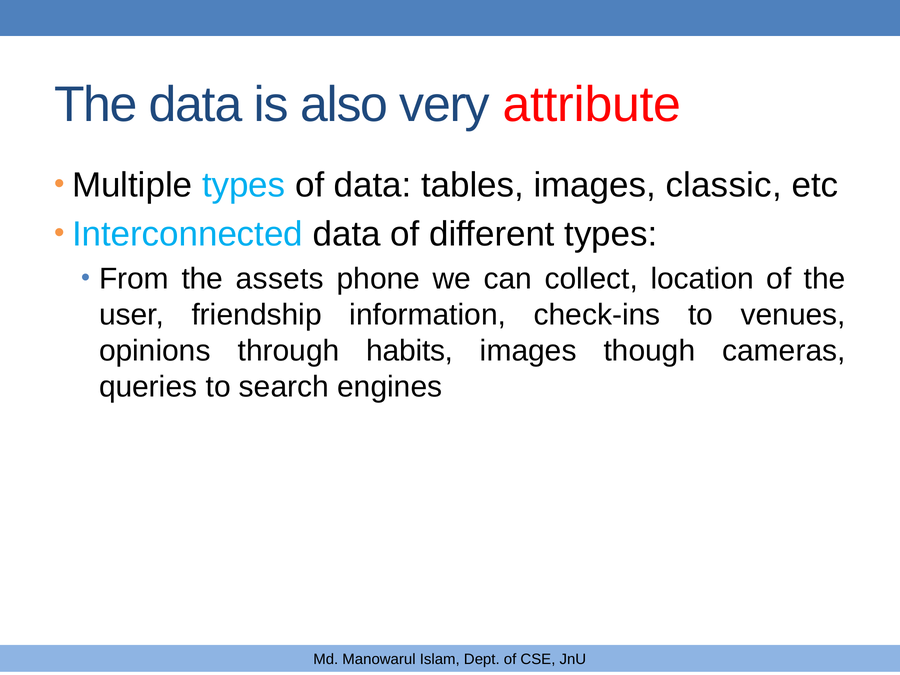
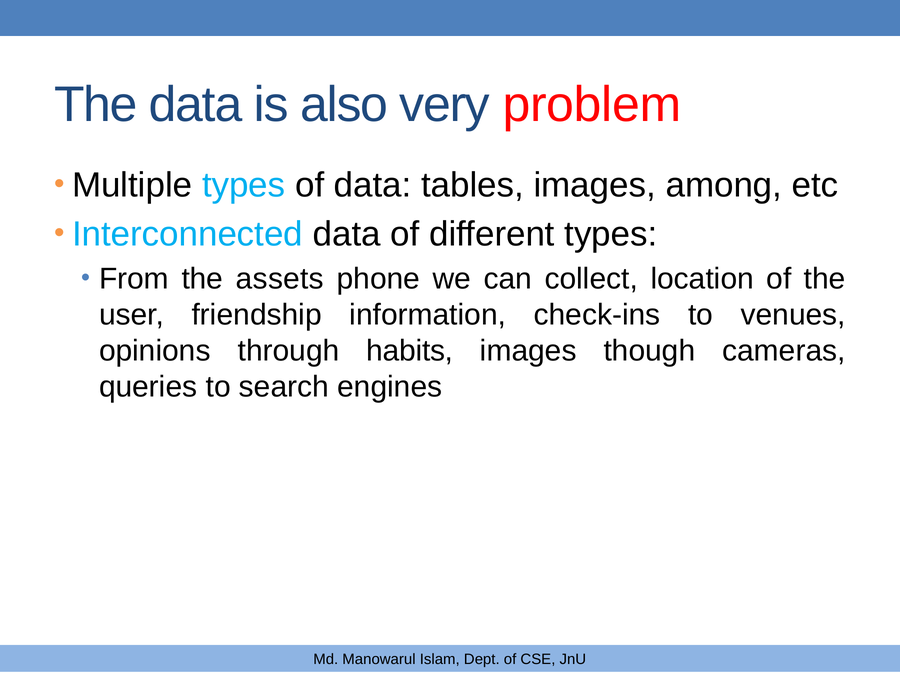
attribute: attribute -> problem (592, 105)
classic: classic -> among (724, 185)
